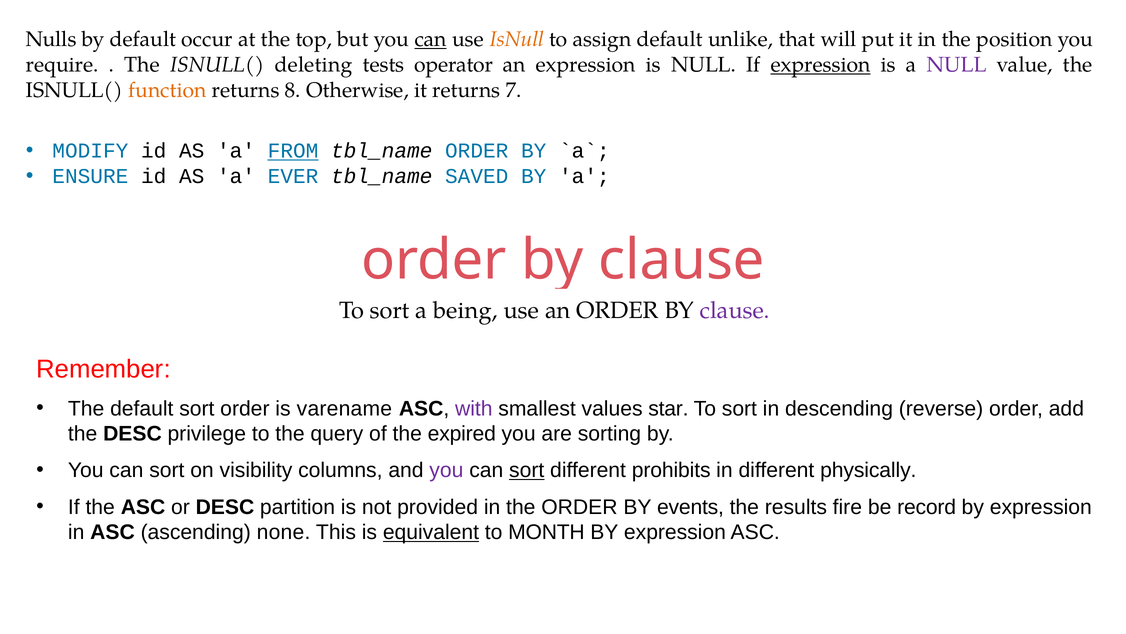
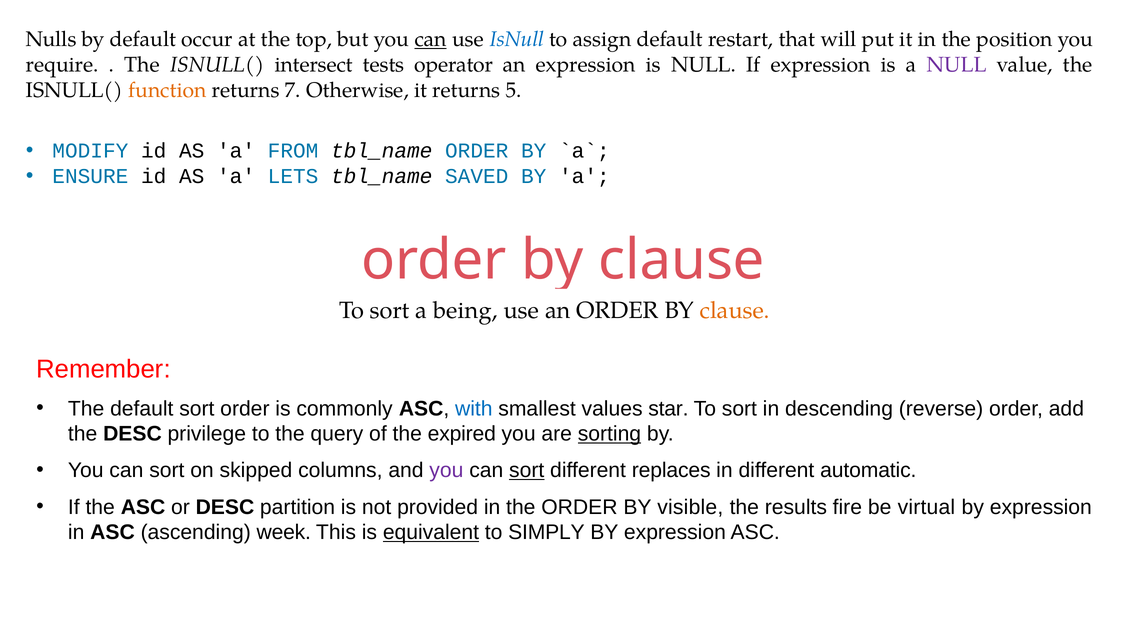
IsNull colour: orange -> blue (517, 39)
unlike: unlike -> restart (741, 39)
deleting: deleting -> intersect (314, 65)
expression underline: present -> none (821, 65)
8: 8 -> 7 (293, 90)
7: 7 -> 5 (513, 90)
FROM underline: present -> none (293, 151)
EVER: EVER -> LETS (293, 176)
clause colour: purple -> orange (735, 310)
varename: varename -> commonly (345, 408)
with colour: purple -> blue (474, 408)
sorting underline: none -> present (609, 433)
visibility: visibility -> skipped (256, 470)
prohibits: prohibits -> replaces (671, 470)
physically: physically -> automatic (868, 470)
events: events -> visible (690, 507)
record: record -> virtual (926, 507)
none: none -> week (284, 532)
MONTH: MONTH -> SIMPLY (546, 532)
